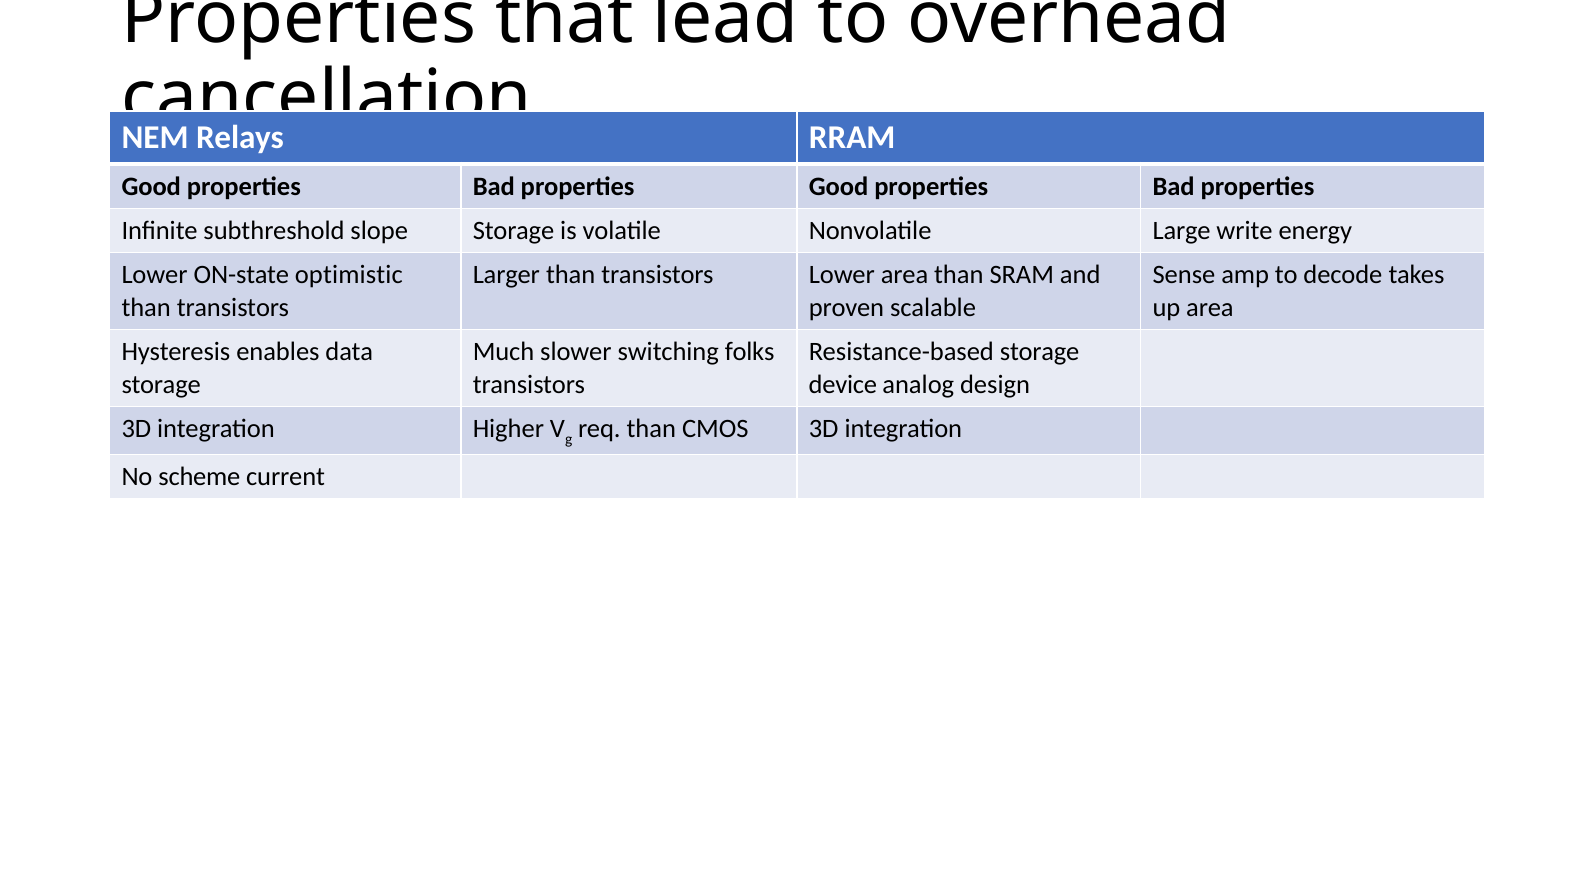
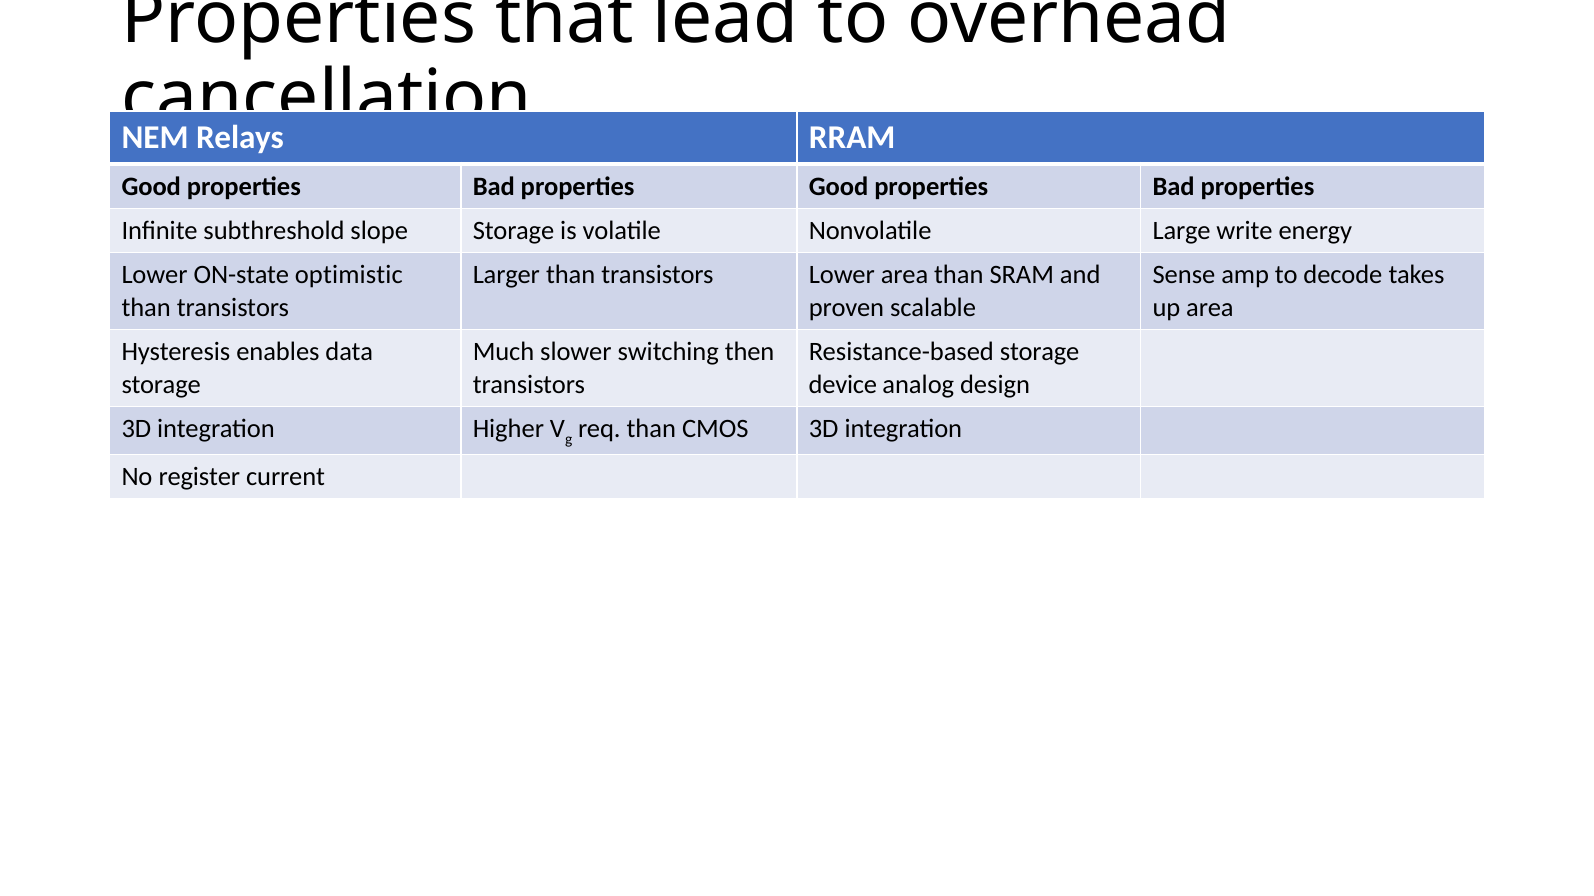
folks: folks -> then (750, 352)
scheme: scheme -> register (199, 477)
